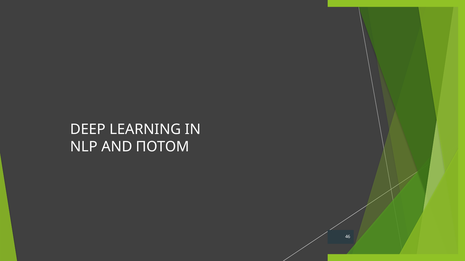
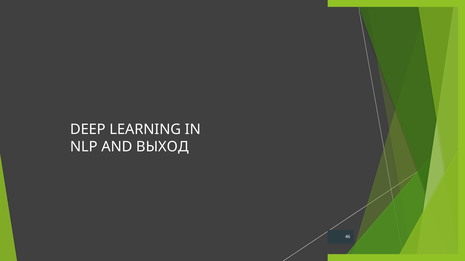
ПОТОМ: ПОТОМ -> ВЫХОД (162, 147)
